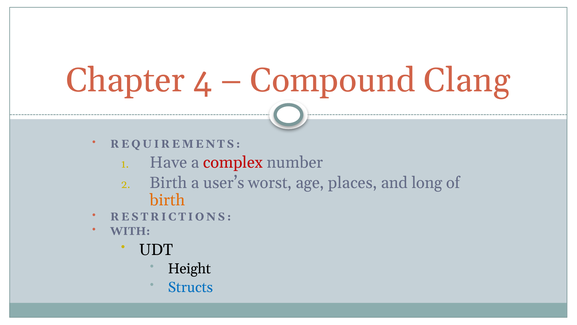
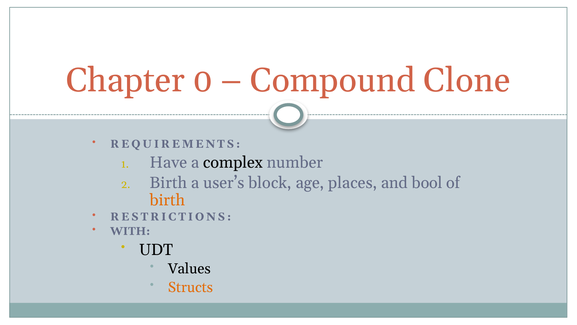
4: 4 -> 0 (203, 80)
Clang: Clang -> Clone (467, 80)
complex colour: red -> black (233, 162)
worst: worst -> block (270, 183)
long: long -> bool (427, 183)
Height: Height -> Values (189, 268)
Structs colour: blue -> orange (190, 287)
